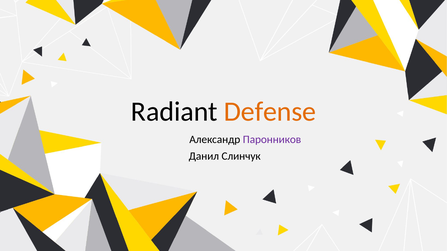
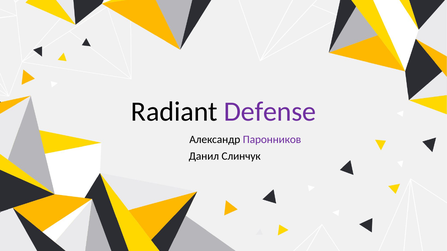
Defense colour: orange -> purple (270, 112)
